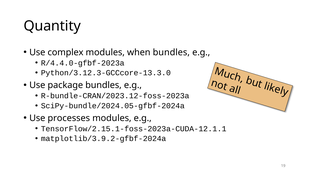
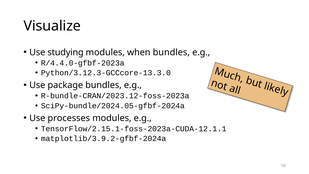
Quantity: Quantity -> Visualize (52, 26)
complex: complex -> studying (66, 52)
